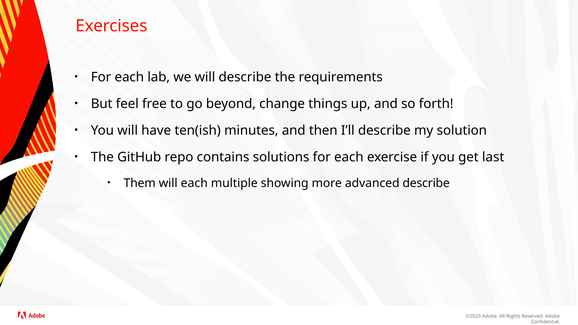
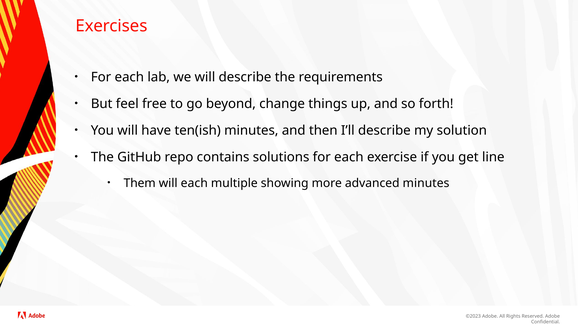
last: last -> line (493, 157)
advanced describe: describe -> minutes (426, 183)
